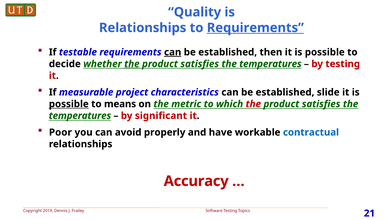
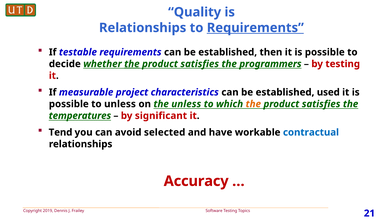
can underline: present -> none (173, 52)
temperatures: temperatures -> programmers (270, 64)
slide: slide -> used (328, 92)
possible underline: present -> none (69, 104)
to means: means -> unless (120, 104)
the metric: metric -> unless (186, 104)
the colour: red -> orange (253, 104)
Poor: Poor -> Tend (61, 132)
properly: properly -> selected (165, 132)
